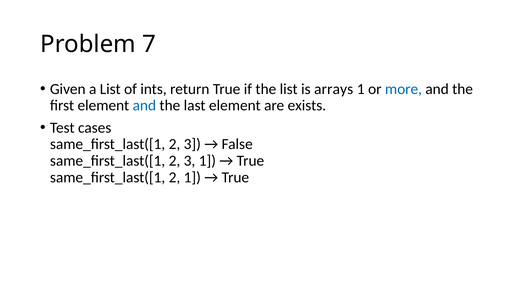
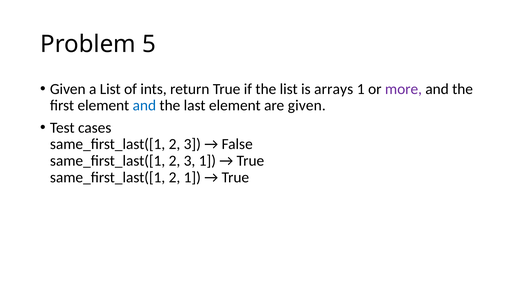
7: 7 -> 5 (149, 44)
more colour: blue -> purple (403, 89)
are exists: exists -> given (307, 106)
